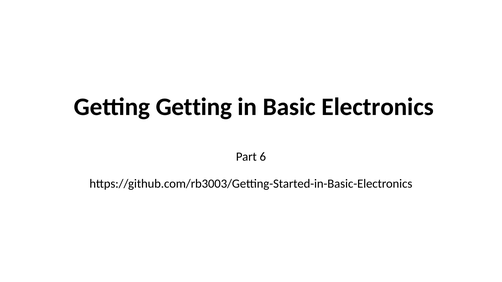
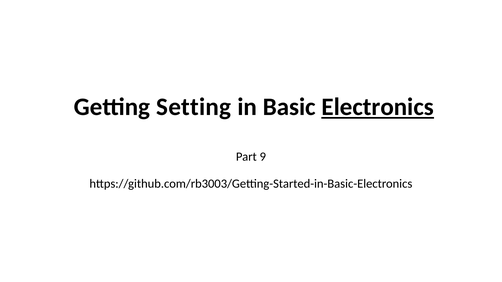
Getting Getting: Getting -> Setting (194, 107)
Electronics underline: none -> present (378, 107)
6: 6 -> 9 (263, 157)
